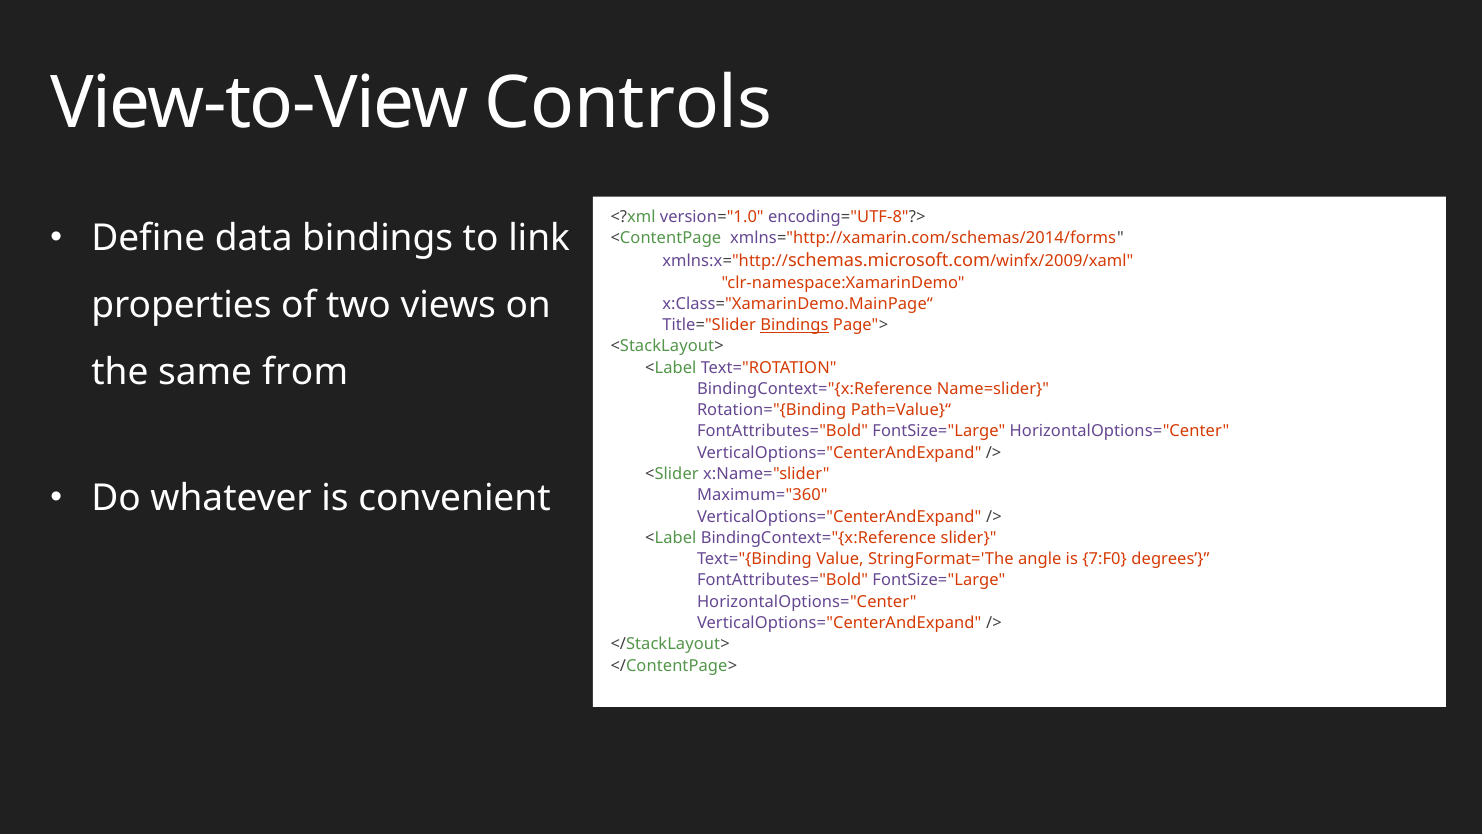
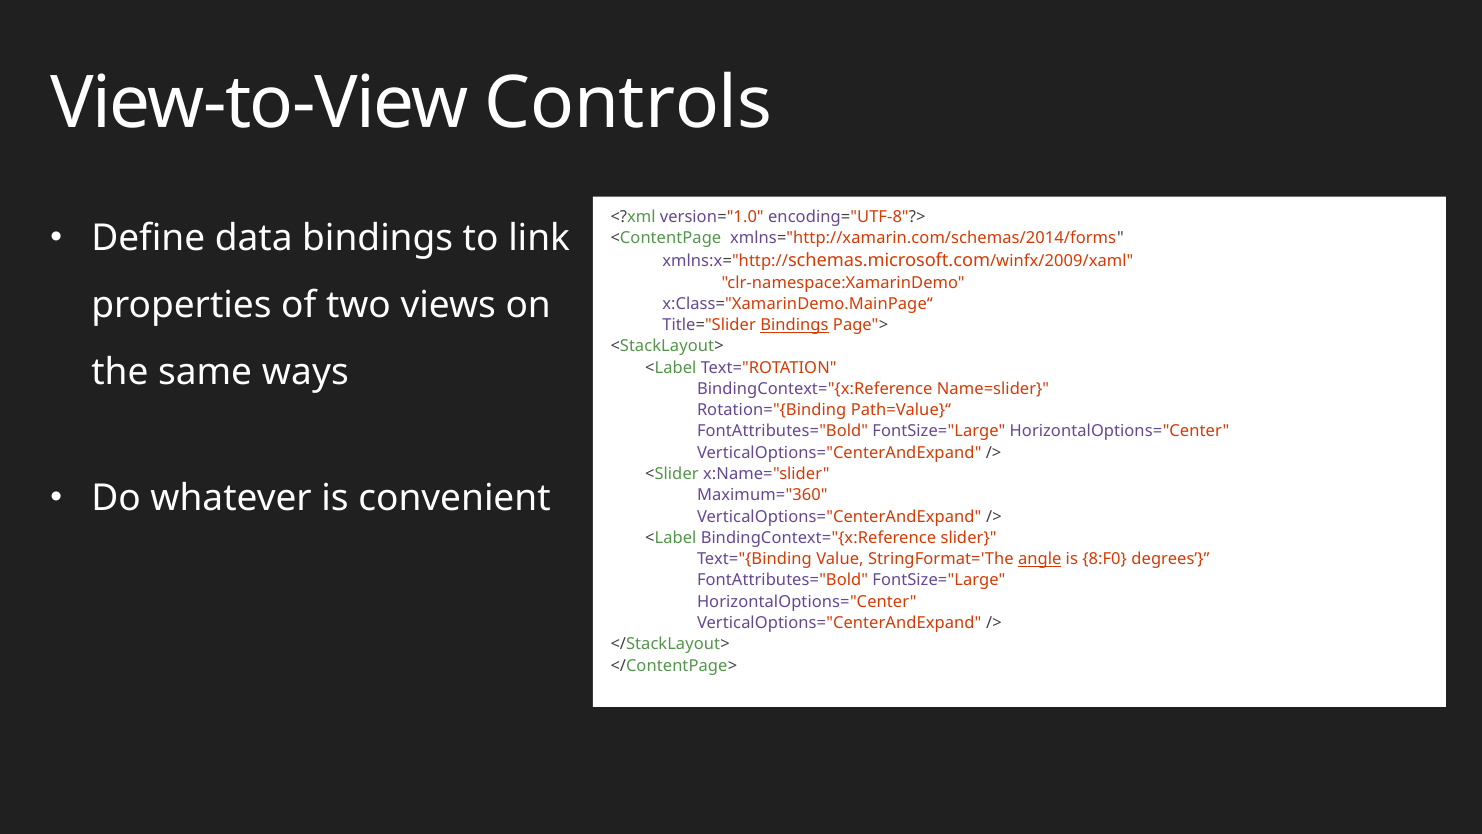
from: from -> ways (305, 372)
angle underline: none -> present (1040, 559)
7:F0: 7:F0 -> 8:F0 (1105, 559)
